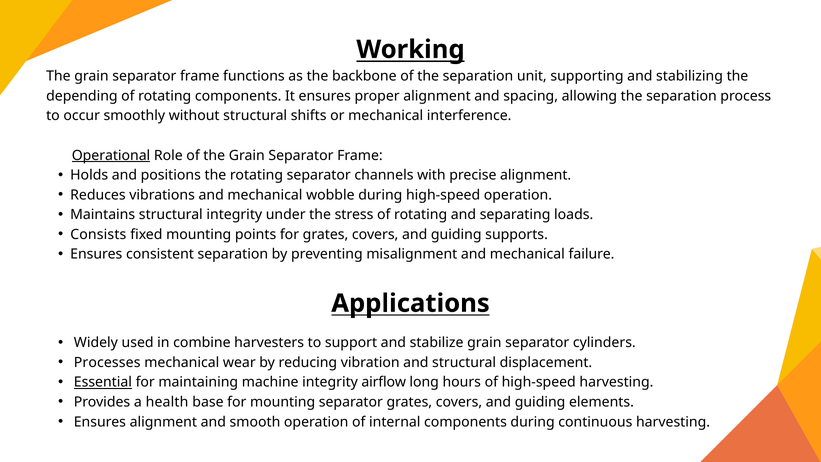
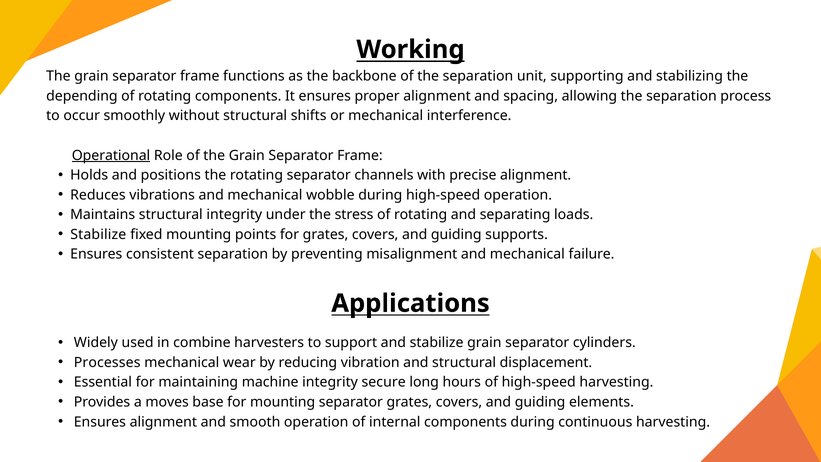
Consists: Consists -> Stabilize (98, 234)
Essential underline: present -> none (103, 382)
airflow: airflow -> secure (384, 382)
health: health -> moves (167, 402)
